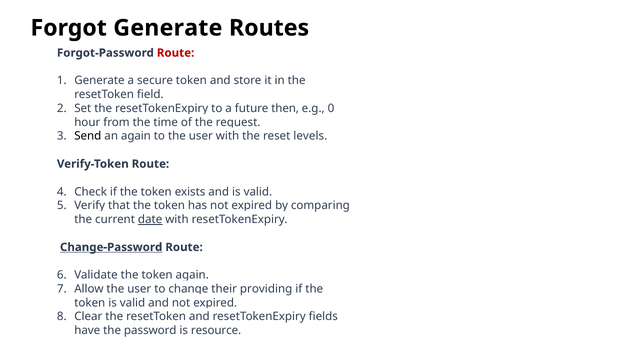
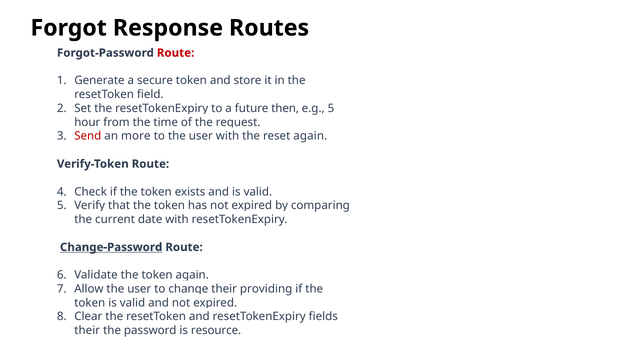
Forgot Generate: Generate -> Response (168, 28)
e.g 0: 0 -> 5 (331, 108)
Send colour: black -> red (88, 136)
an again: again -> more (136, 136)
reset levels: levels -> again (310, 136)
date underline: present -> none (150, 219)
have: have -> their (87, 331)
